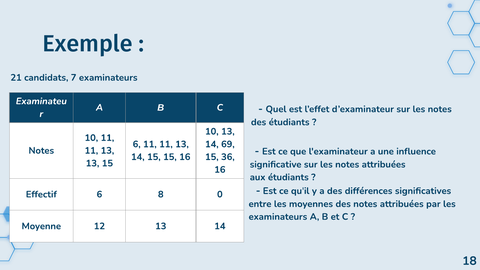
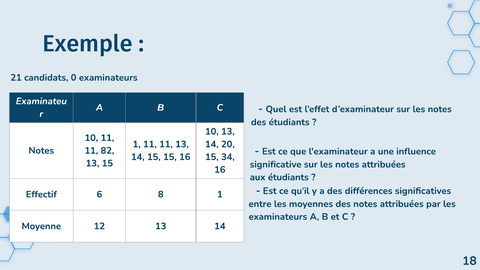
7: 7 -> 0 (74, 78)
6: 6 -> 1 (137, 144)
69: 69 -> 20 (228, 144)
13: 13 -> 82 (107, 151)
36: 36 -> 34 (228, 157)
8 0: 0 -> 1 (220, 194)
